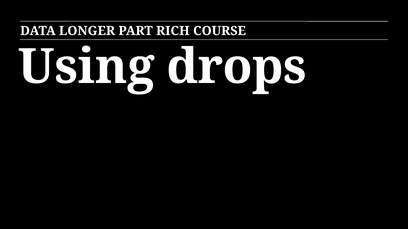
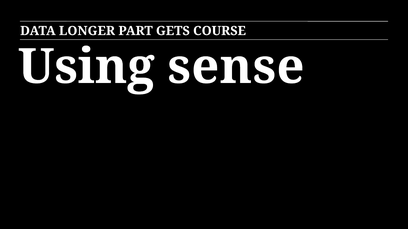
RICH: RICH -> GETS (173, 31)
drops: drops -> sense (236, 67)
